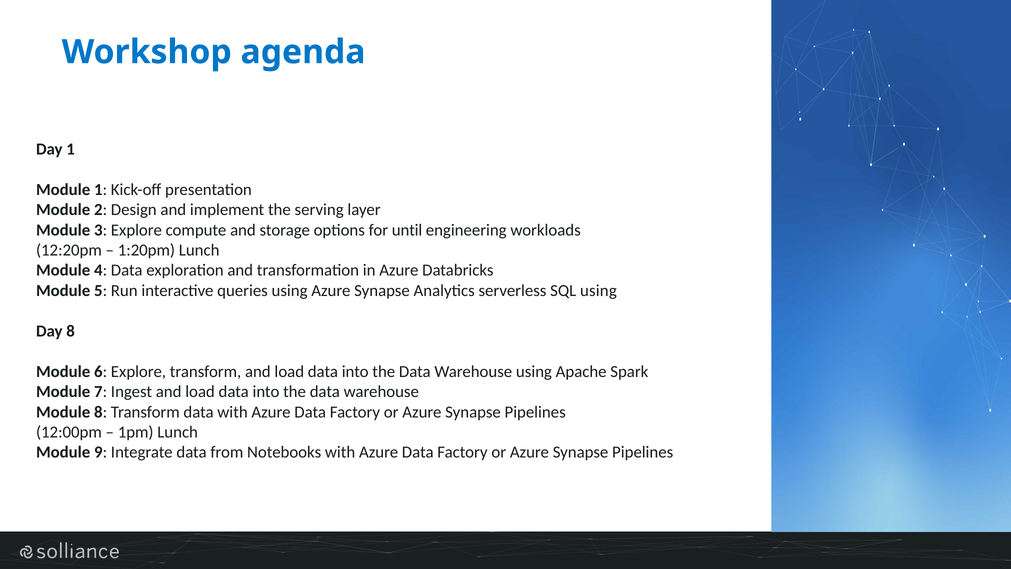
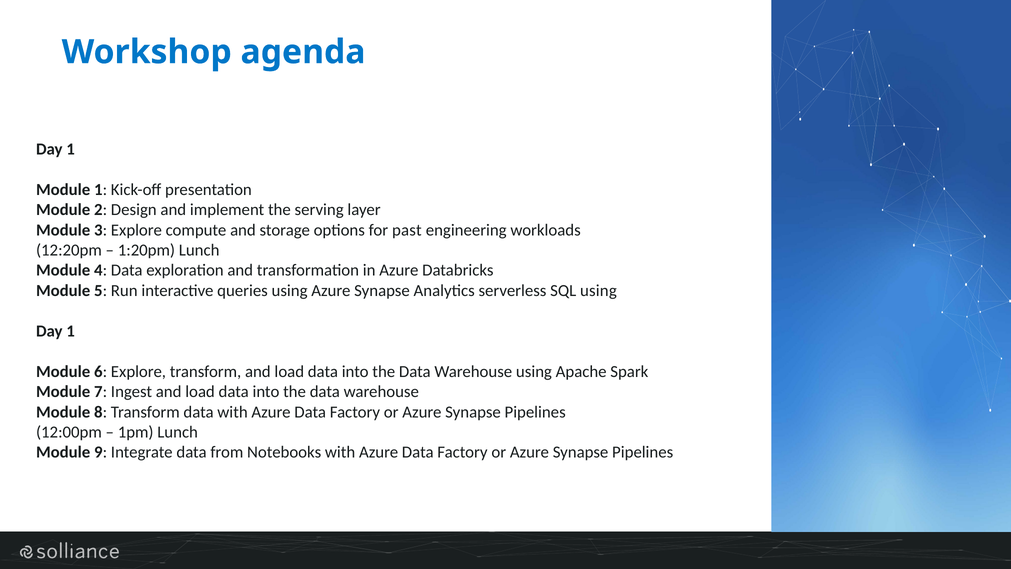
until: until -> past (407, 230)
8: 8 -> 1 (71, 331)
